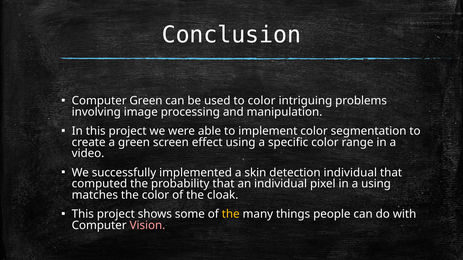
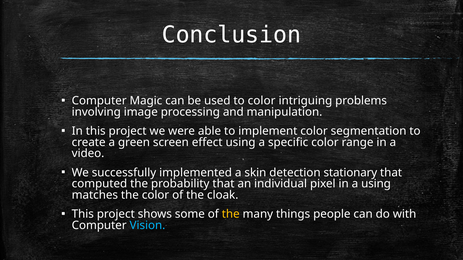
Computer Green: Green -> Magic (146, 101)
detection individual: individual -> stationary (350, 173)
Vision colour: pink -> light blue (147, 226)
